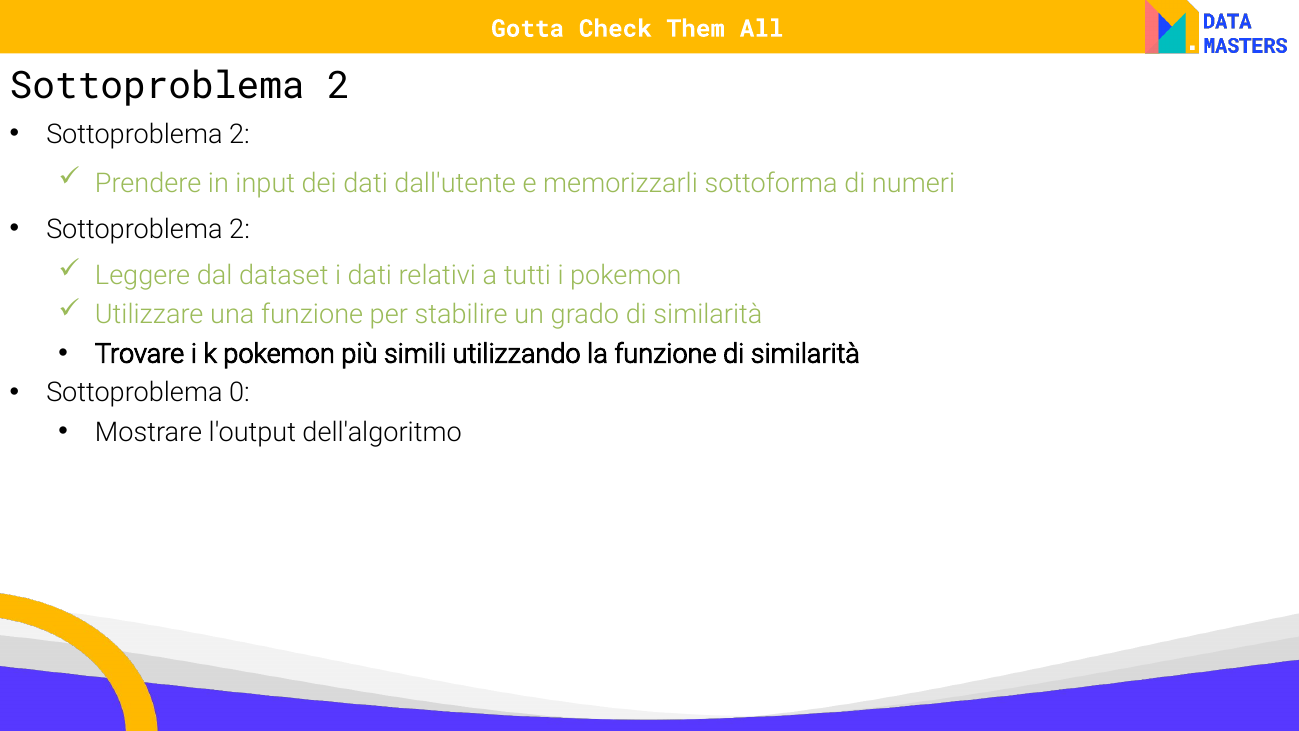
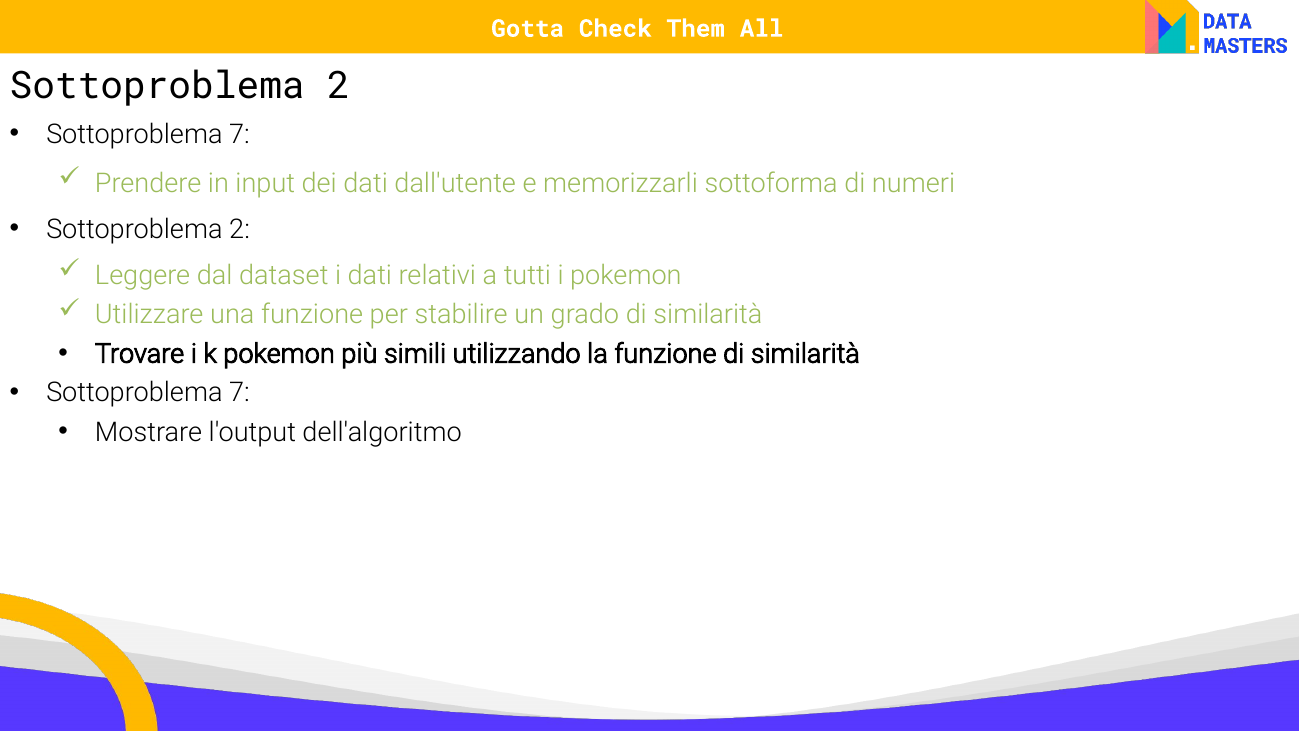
2: 2 -> 7 (240, 134)
0: 0 -> 7 (240, 393)
